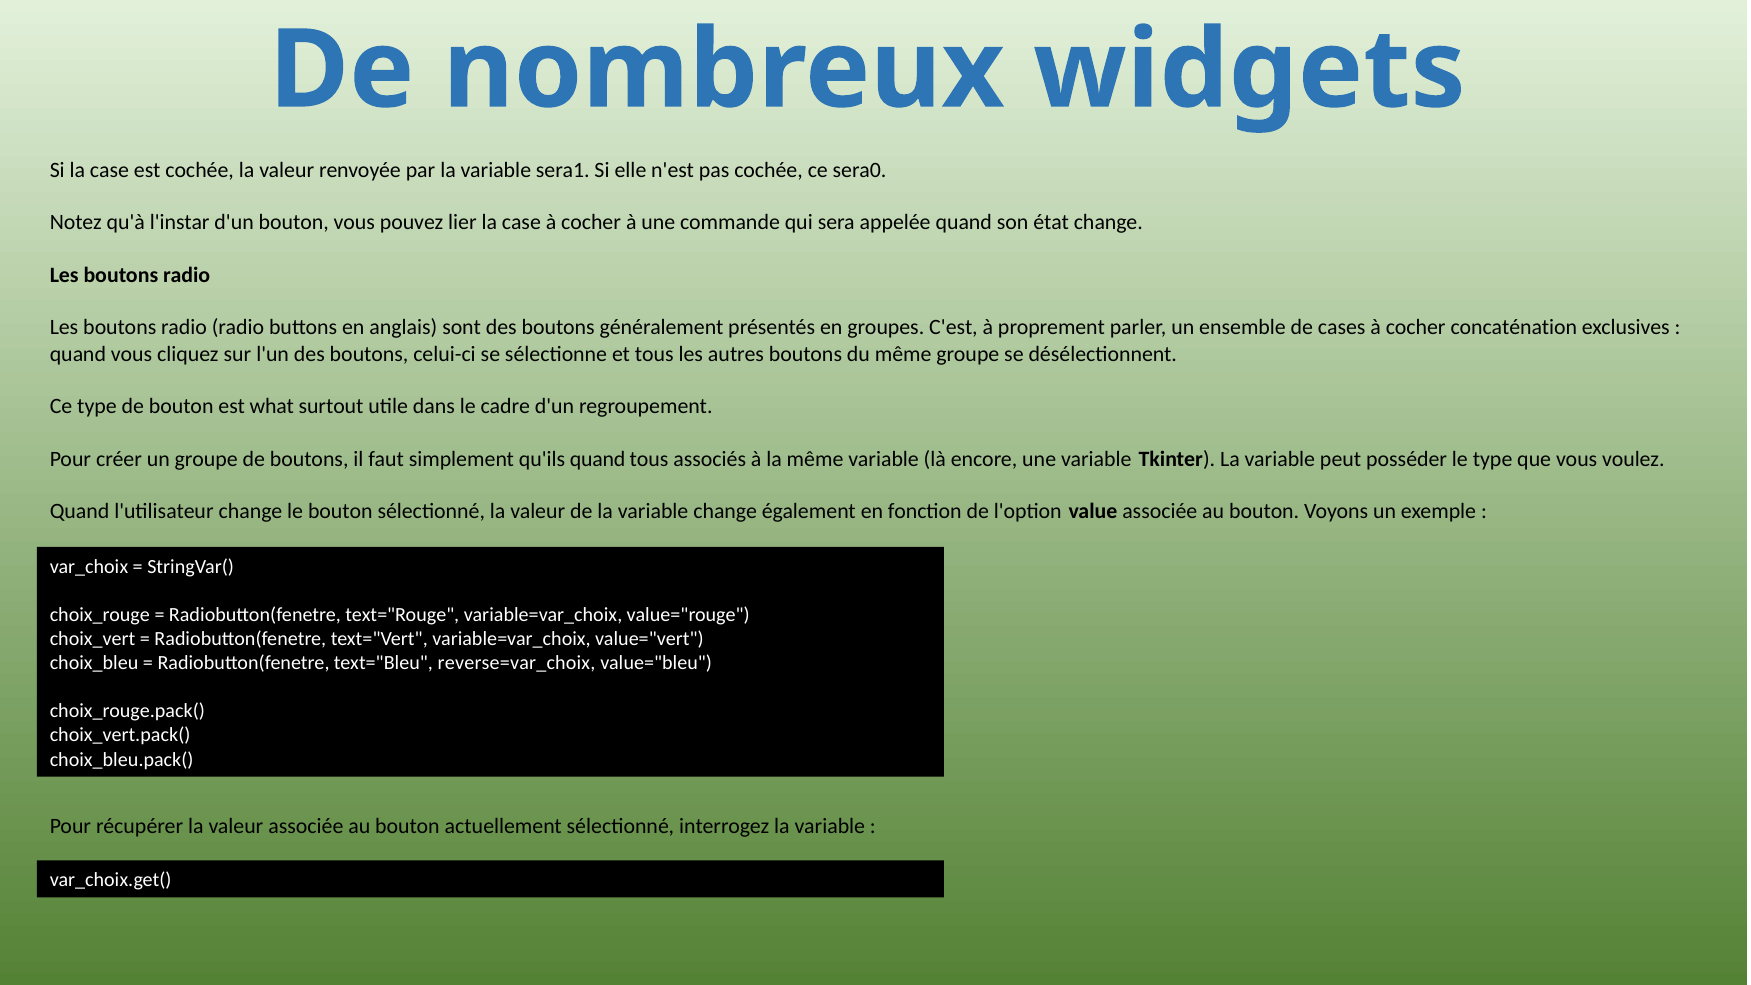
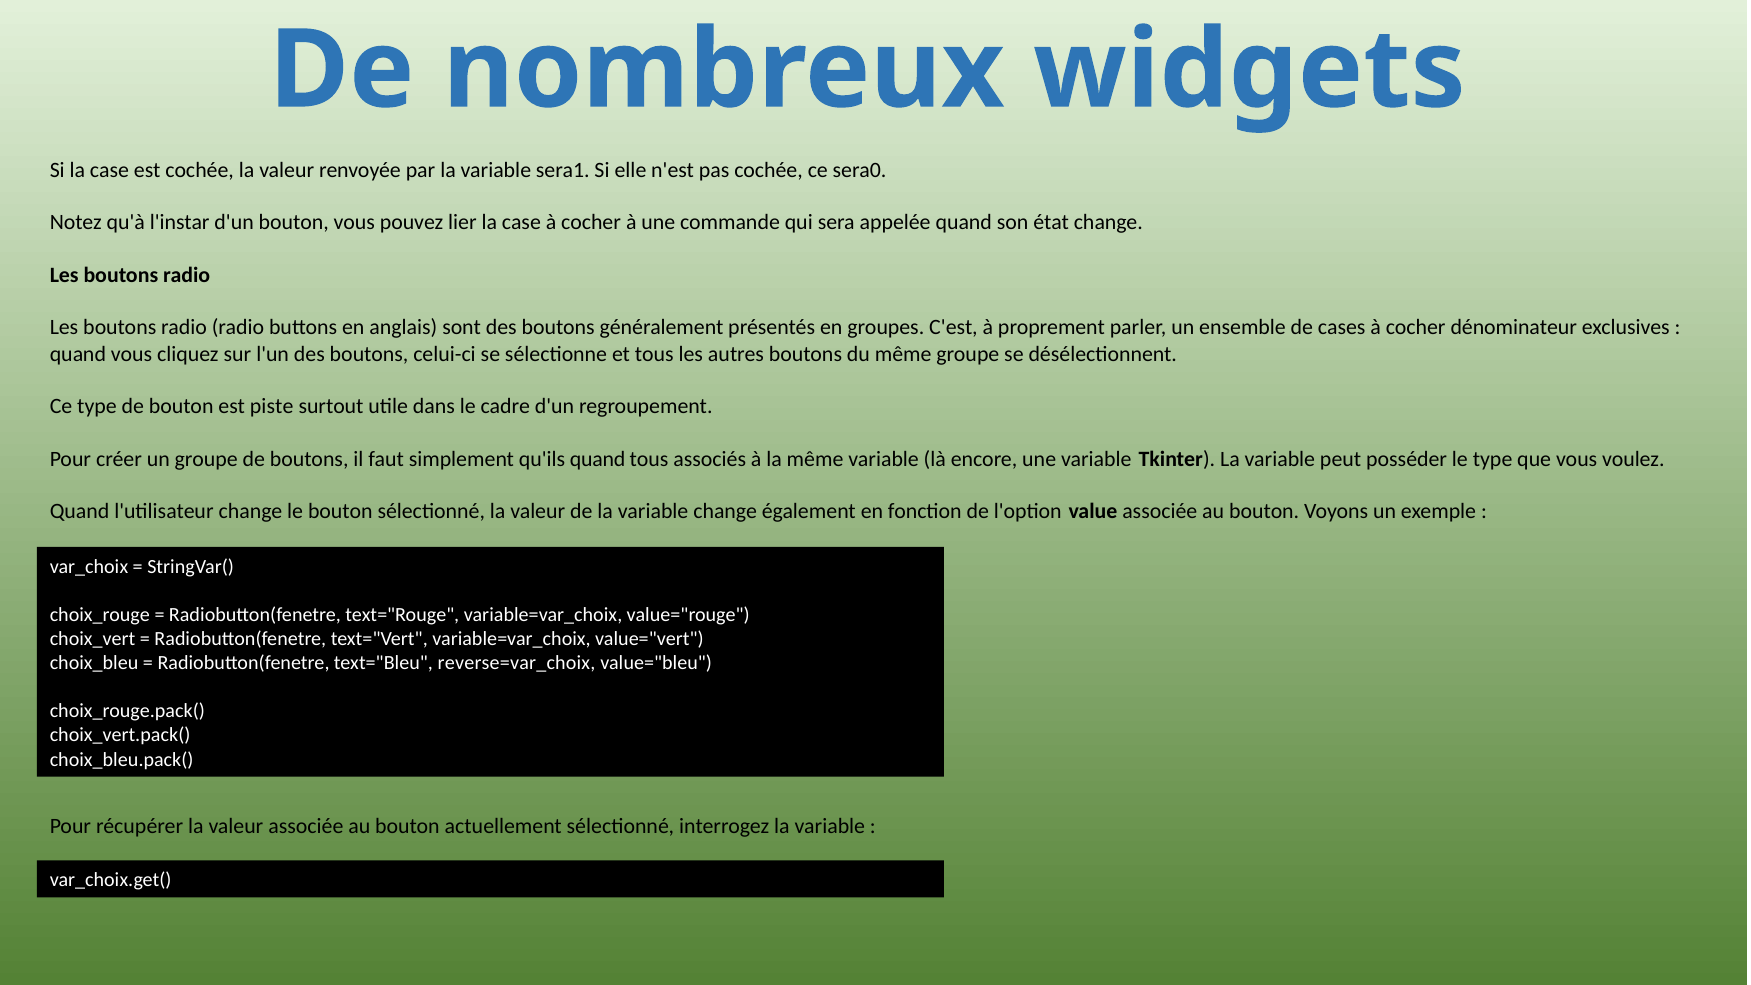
concaténation: concaténation -> dénominateur (1514, 328)
what: what -> piste (272, 406)
